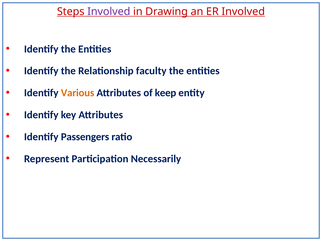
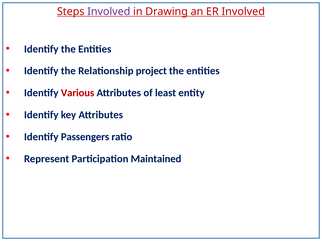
faculty: faculty -> project (151, 71)
Various colour: orange -> red (78, 93)
keep: keep -> least (166, 93)
Necessarily: Necessarily -> Maintained (156, 159)
